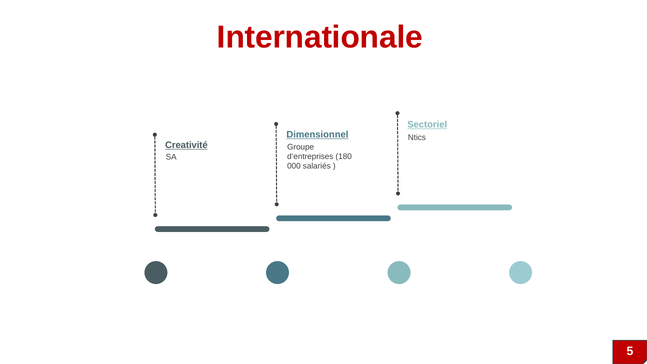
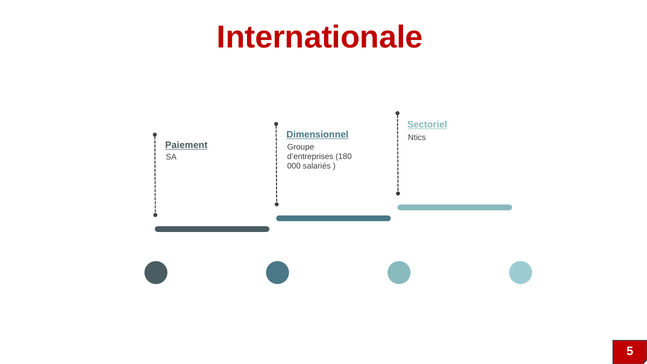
Creativité: Creativité -> Paiement (186, 145)
